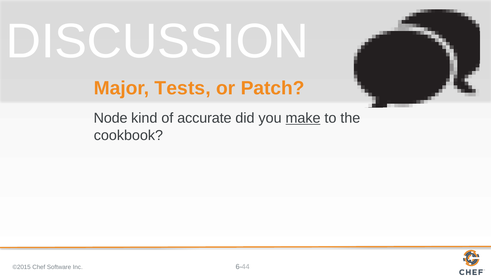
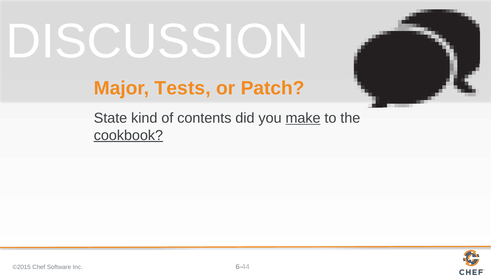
Node: Node -> State (110, 118)
accurate: accurate -> contents (204, 118)
cookbook underline: none -> present (128, 135)
